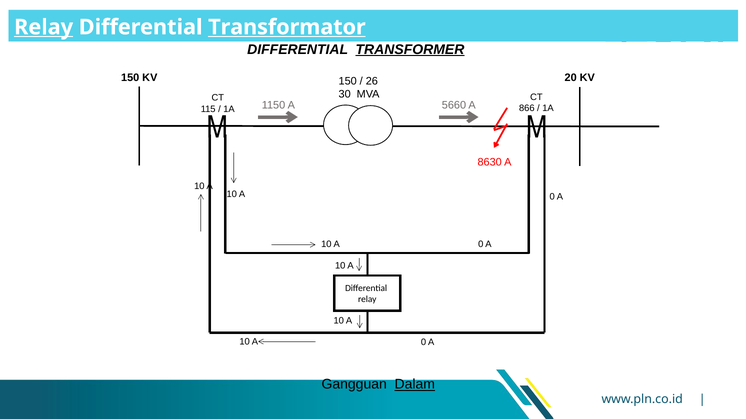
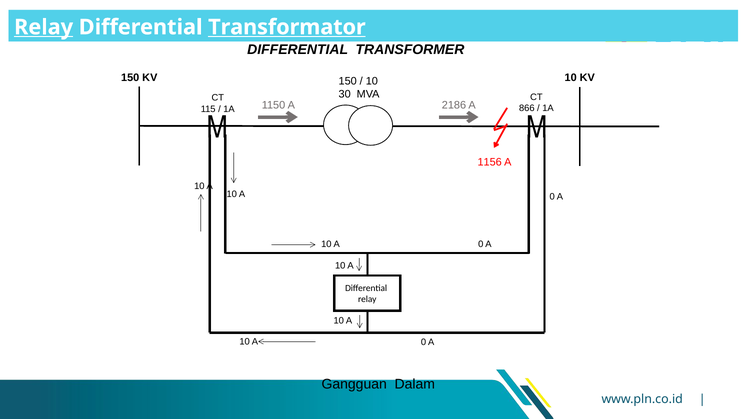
TRANSFORMER underline: present -> none (410, 50)
KV 20: 20 -> 10 (571, 78)
26: 26 -> 10 (372, 81)
5660: 5660 -> 2186 (454, 105)
8630: 8630 -> 1156 (490, 162)
Dalam underline: present -> none (415, 385)
